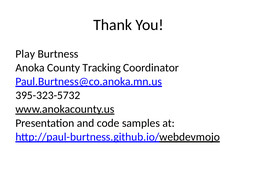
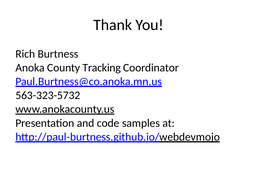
Play: Play -> Rich (25, 54)
395-323-5732: 395-323-5732 -> 563-323-5732 (48, 95)
